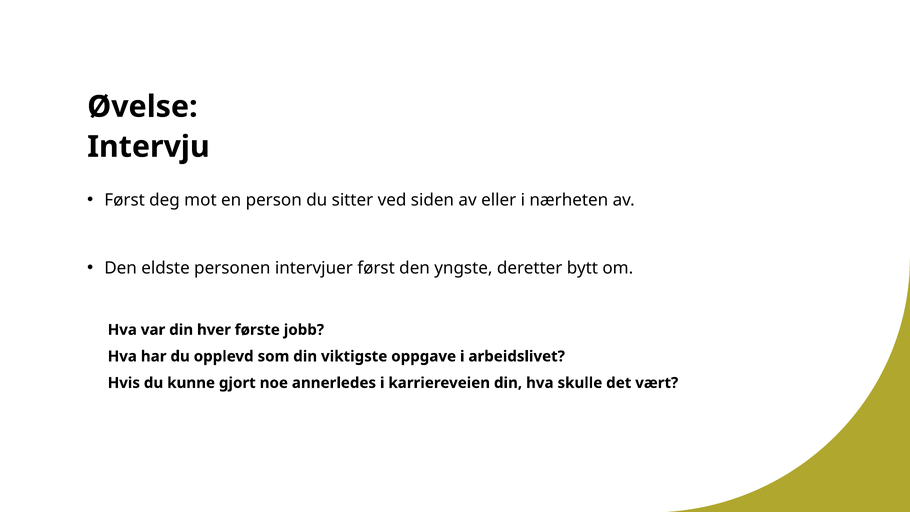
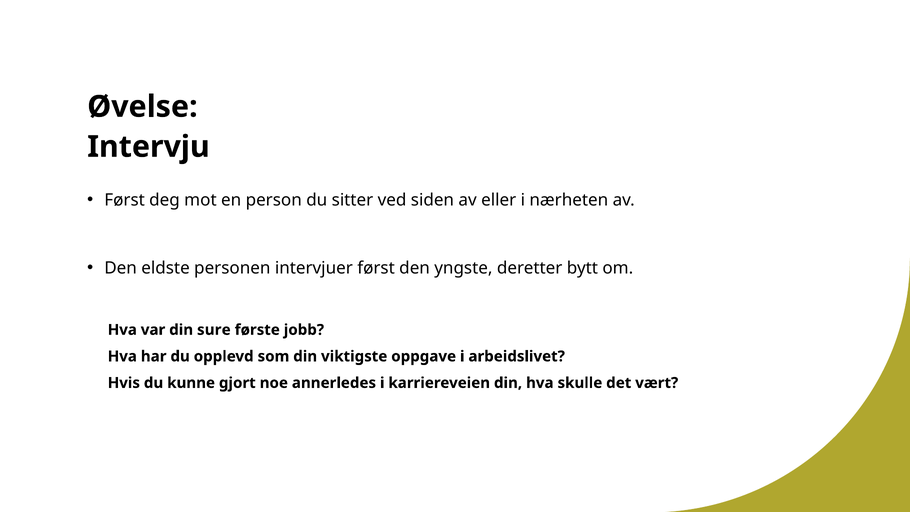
hver: hver -> sure (214, 330)
